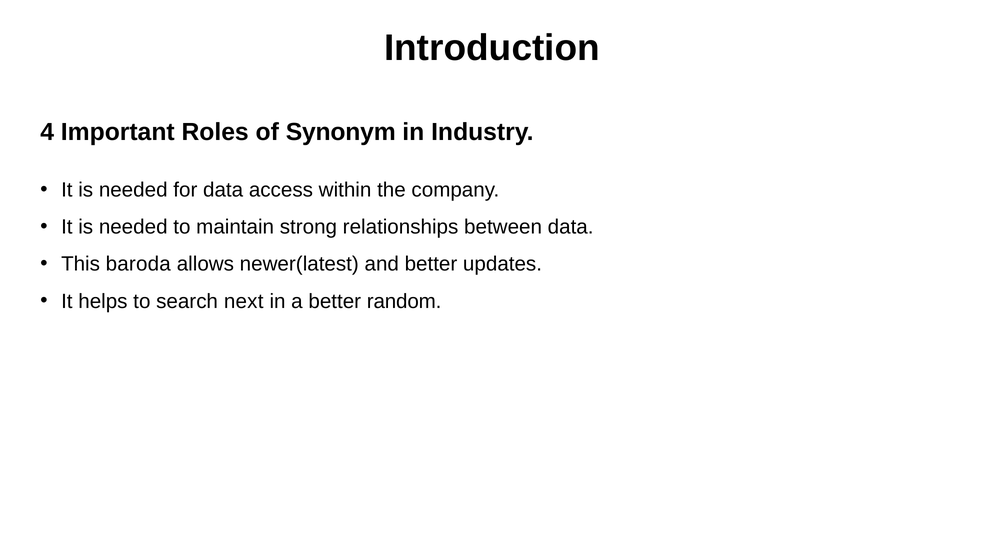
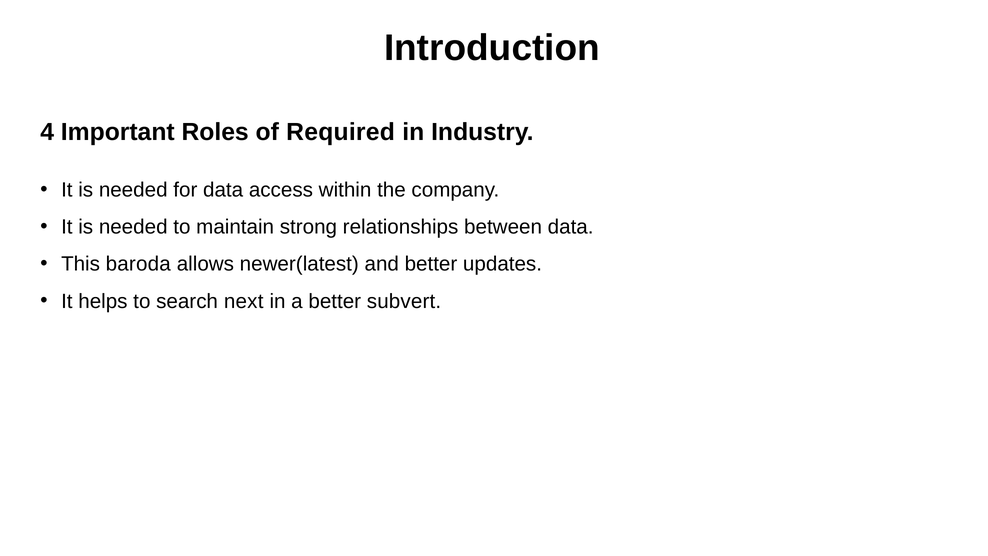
Synonym: Synonym -> Required (341, 132)
random: random -> subvert (404, 301)
